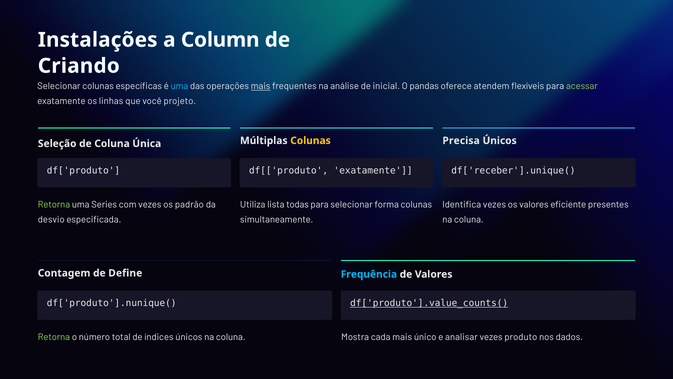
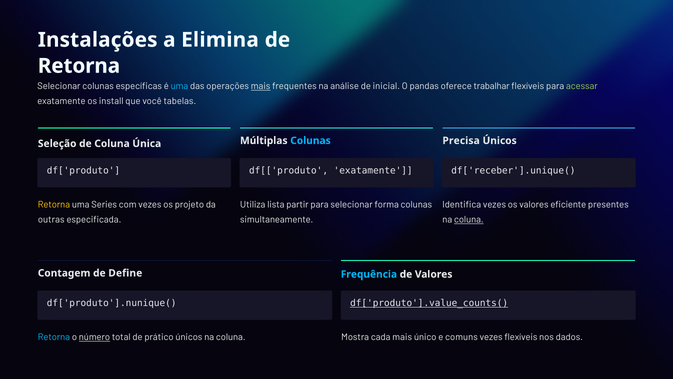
Column: Column -> Elimina (220, 40)
Criando: Criando -> Retorna (79, 66)
atendem: atendem -> trabalhar (492, 86)
linhas: linhas -> install (111, 101)
projeto: projeto -> tabelas (180, 101)
Colunas colour: yellow -> light blue (310, 140)
Retorna colour: light green -> yellow (54, 205)
padrão: padrão -> projeto (189, 205)
todas: todas -> partir (298, 205)
desvio: desvio -> outras (51, 219)
coluna underline: none -> present (469, 219)
Retorna colour: light green -> light blue (54, 337)
número underline: none -> present (94, 337)
índices: índices -> prático (159, 337)
analisar: analisar -> comuns (461, 337)
vezes produto: produto -> flexíveis (521, 337)
